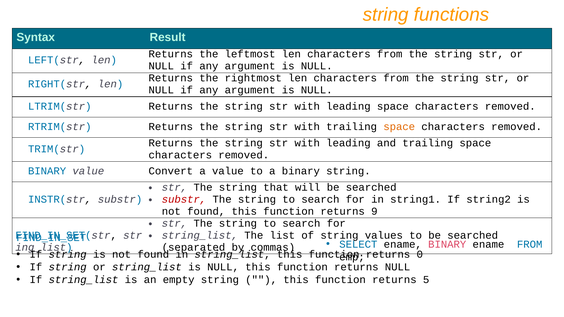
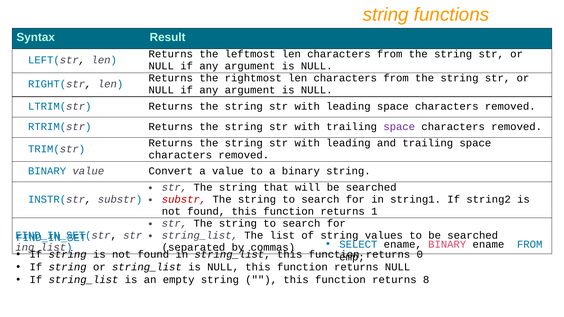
space colour: orange -> purple (399, 127)
9: 9 -> 1 (374, 211)
5: 5 -> 8 (426, 280)
